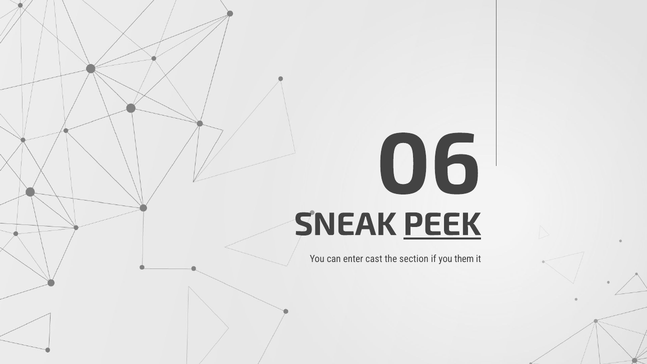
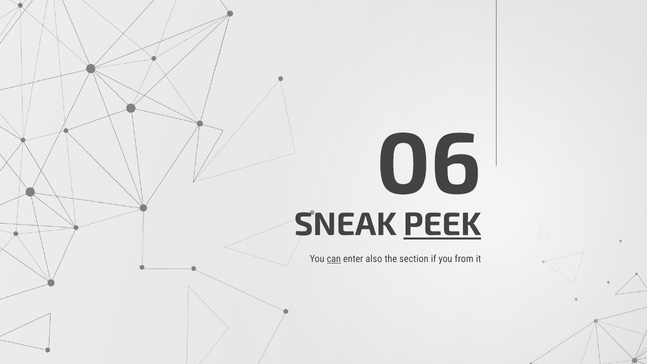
can underline: none -> present (334, 259)
cast: cast -> also (374, 259)
them: them -> from (464, 259)
